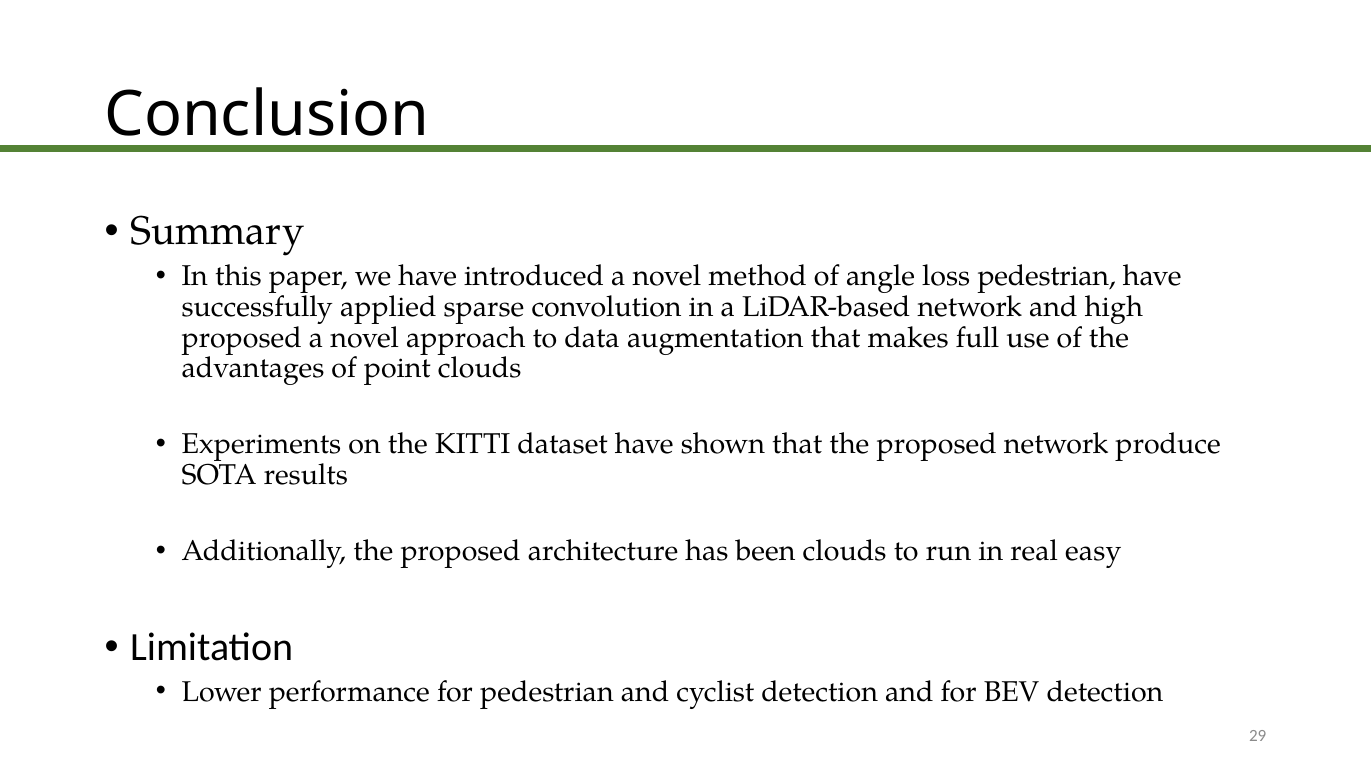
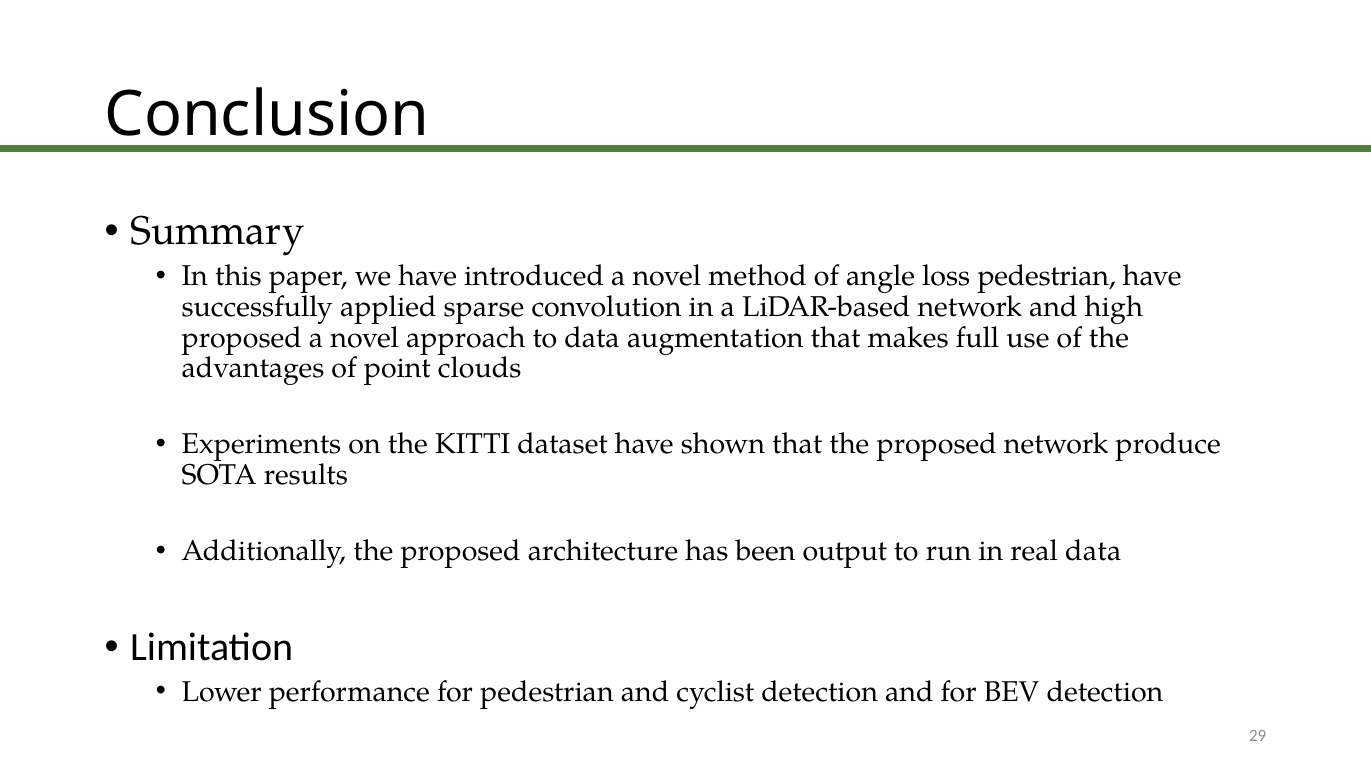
been clouds: clouds -> output (845, 551)
real easy: easy -> data (1093, 551)
